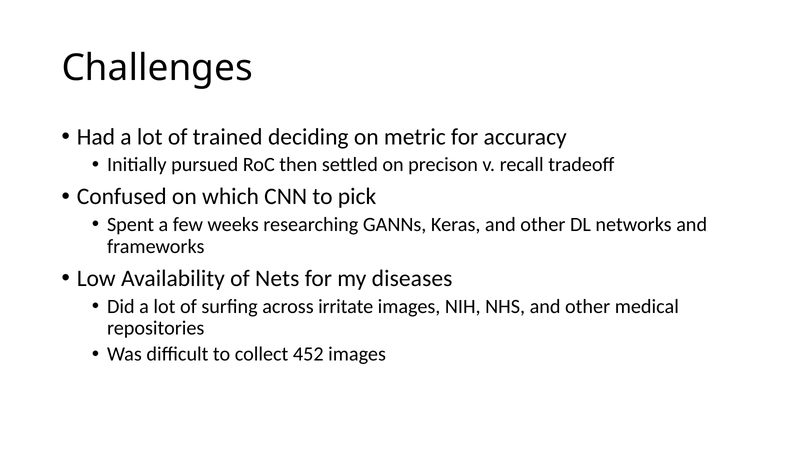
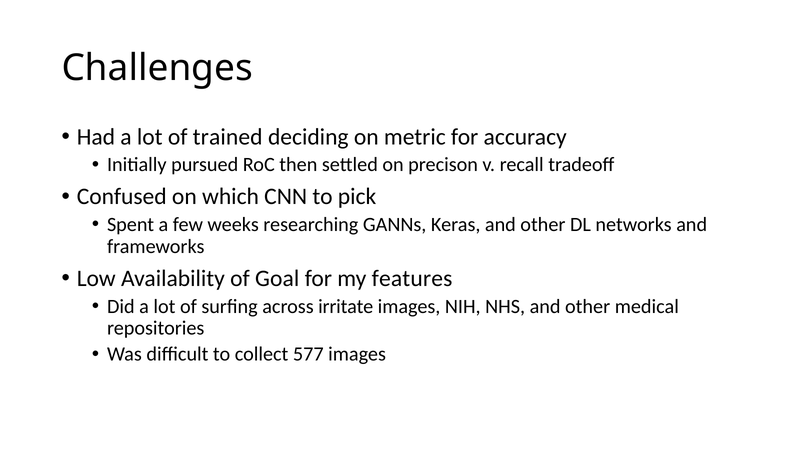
Nets: Nets -> Goal (277, 278)
diseases: diseases -> features (412, 278)
452: 452 -> 577 (308, 354)
